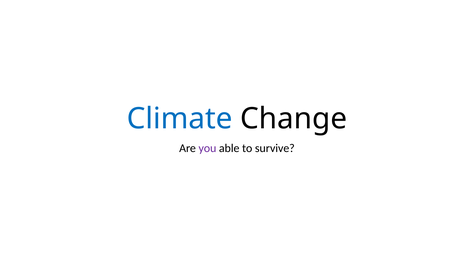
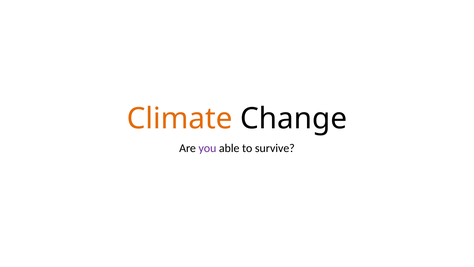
Climate colour: blue -> orange (180, 118)
